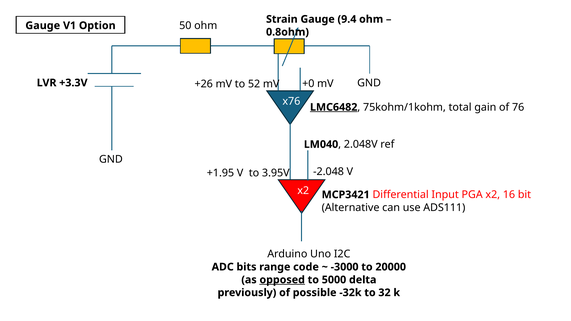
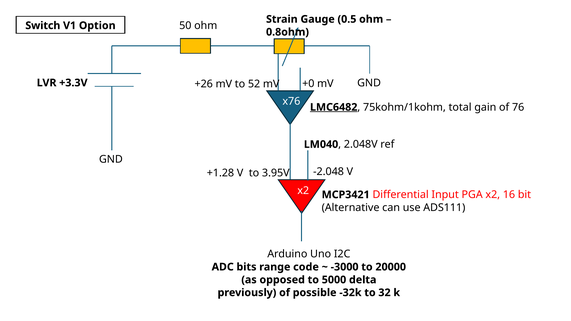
9.4: 9.4 -> 0.5 (347, 19)
Gauge: Gauge -> Switch (43, 26)
+1.95: +1.95 -> +1.28 (220, 173)
opposed underline: present -> none (282, 280)
